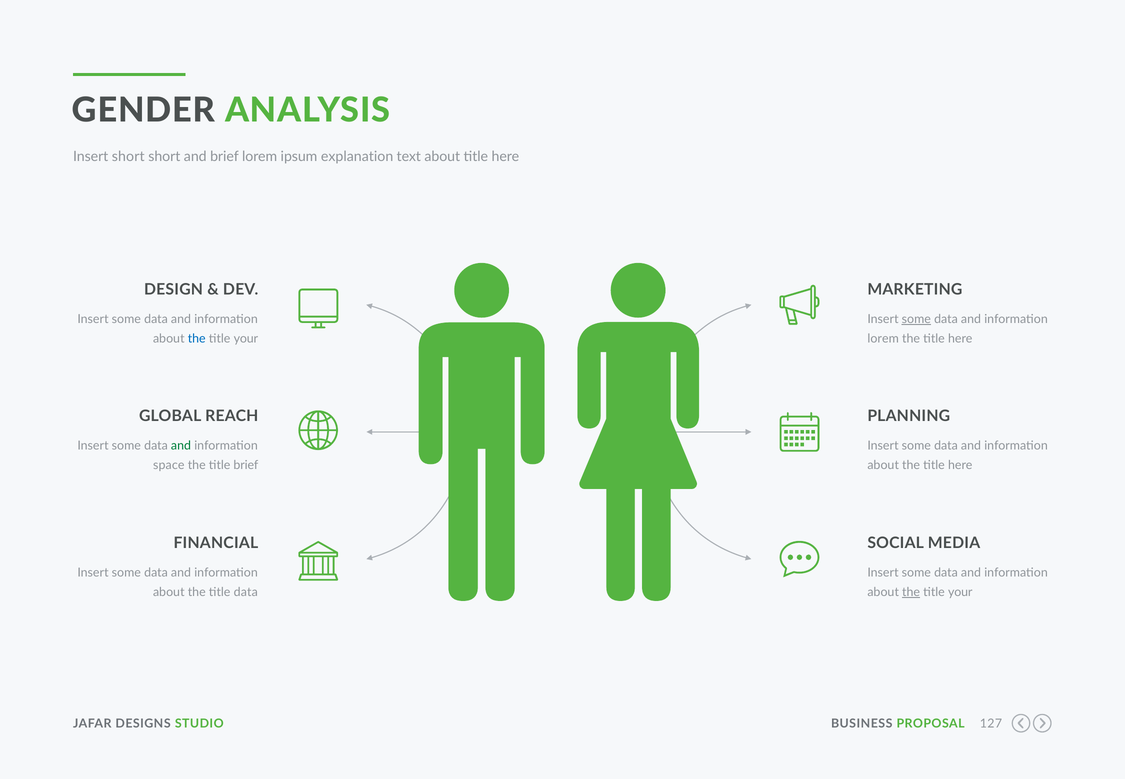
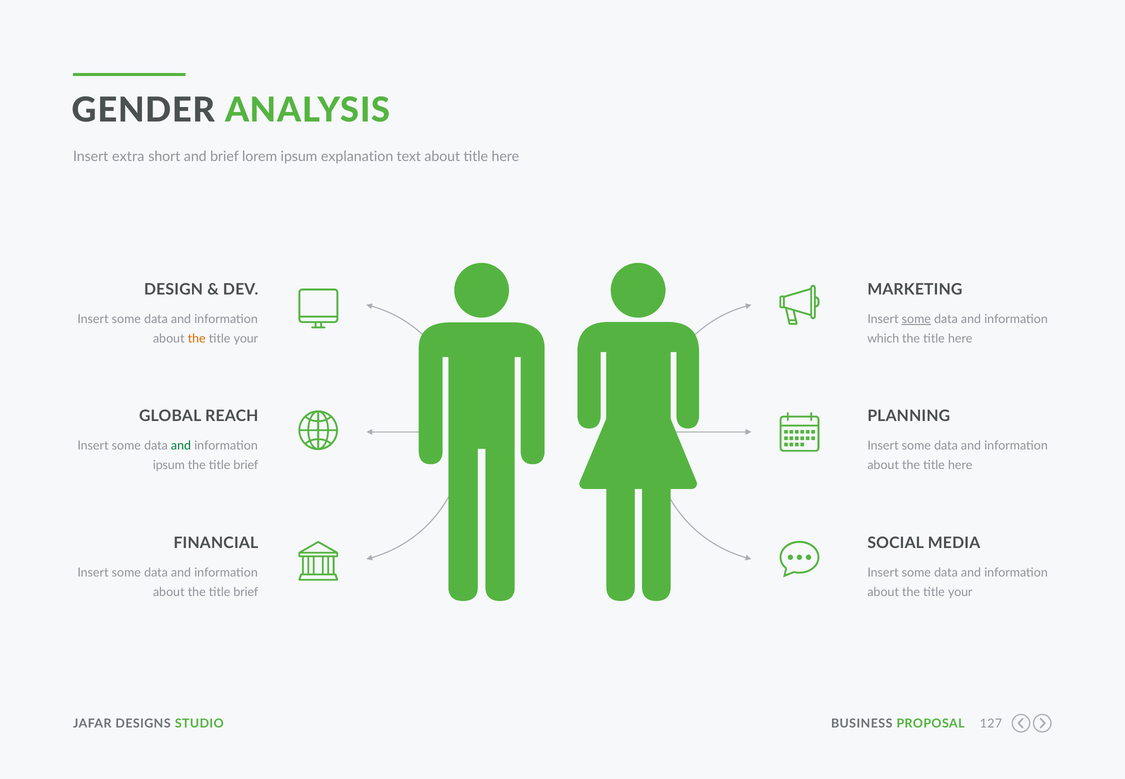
Insert short: short -> extra (128, 156)
the colour: blue -> orange (197, 339)
lorem: lorem -> which (883, 339)
space: space -> ipsum (169, 465)
about the title data: data -> brief (246, 592)
the underline: present -> none (911, 592)
